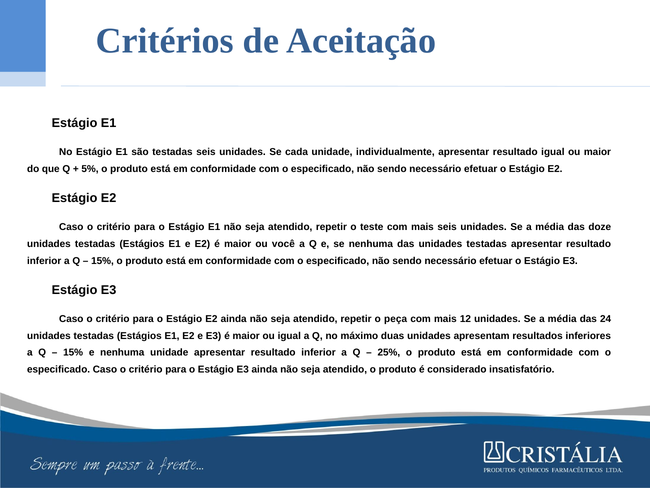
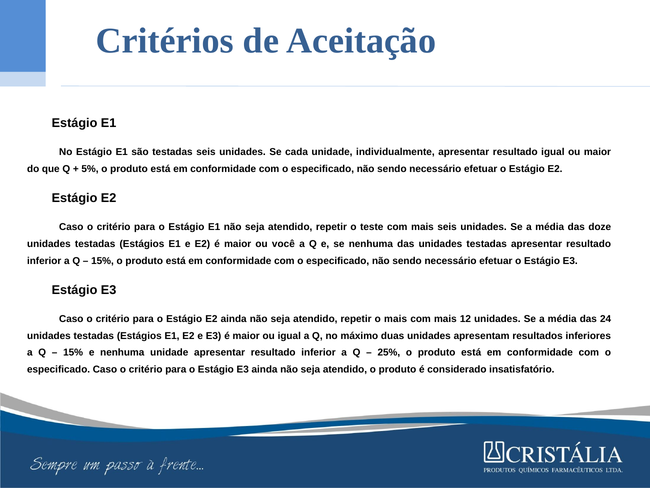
o peça: peça -> mais (396, 319)
